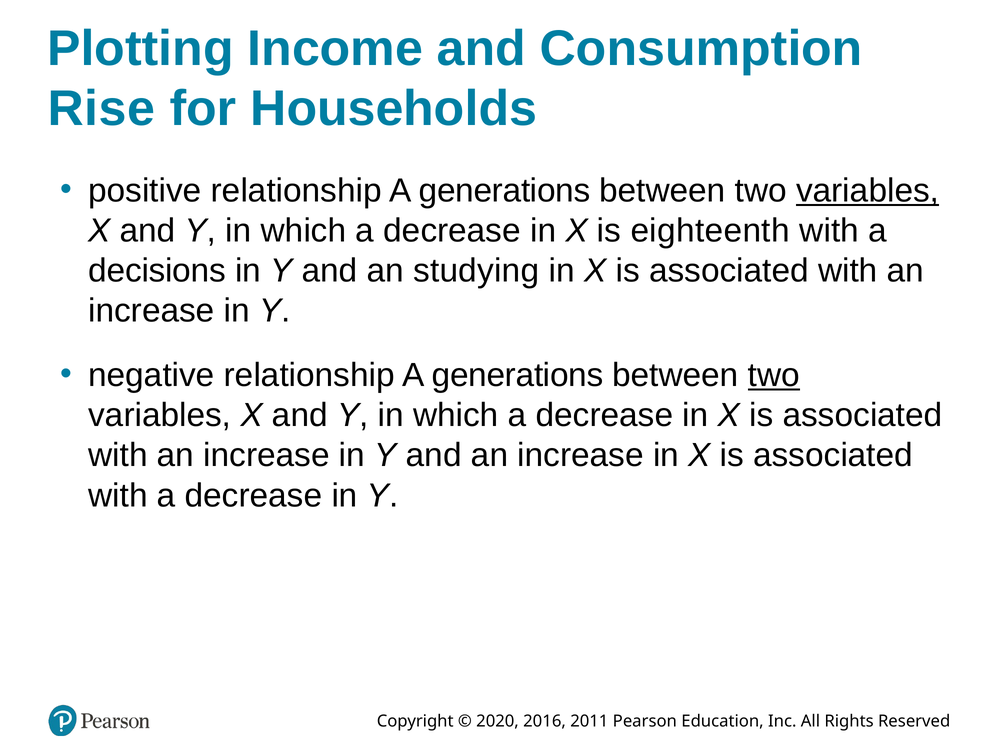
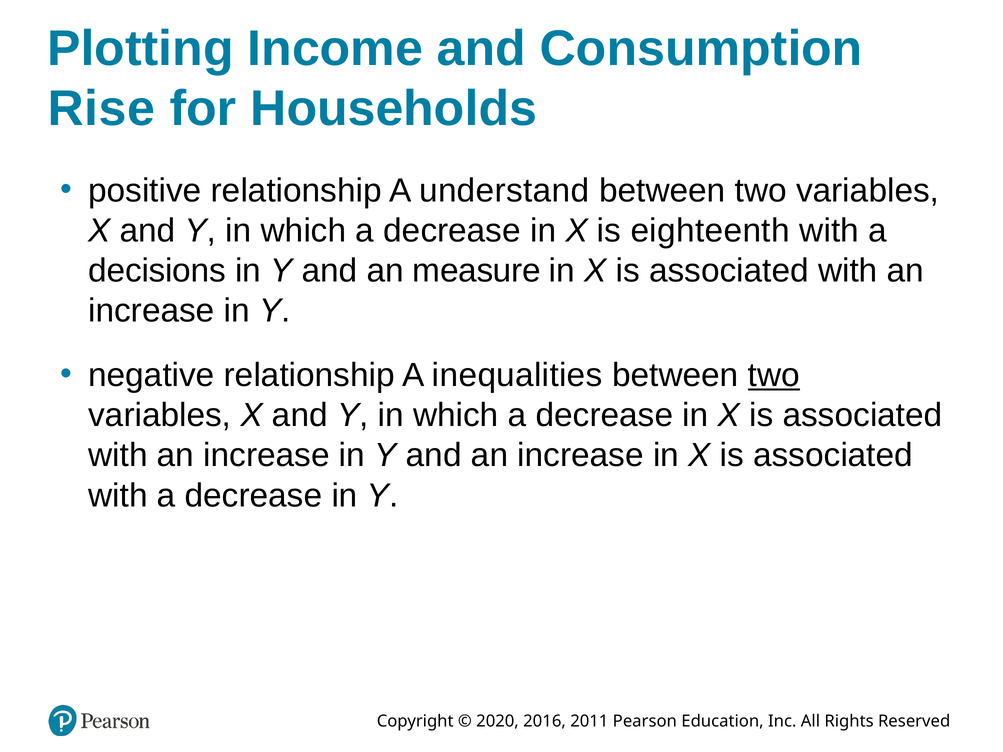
positive relationship A generations: generations -> understand (504, 191)
variables underline: present -> none (868, 191)
studying: studying -> measure (477, 271)
negative relationship A generations: generations -> inequalities (517, 375)
